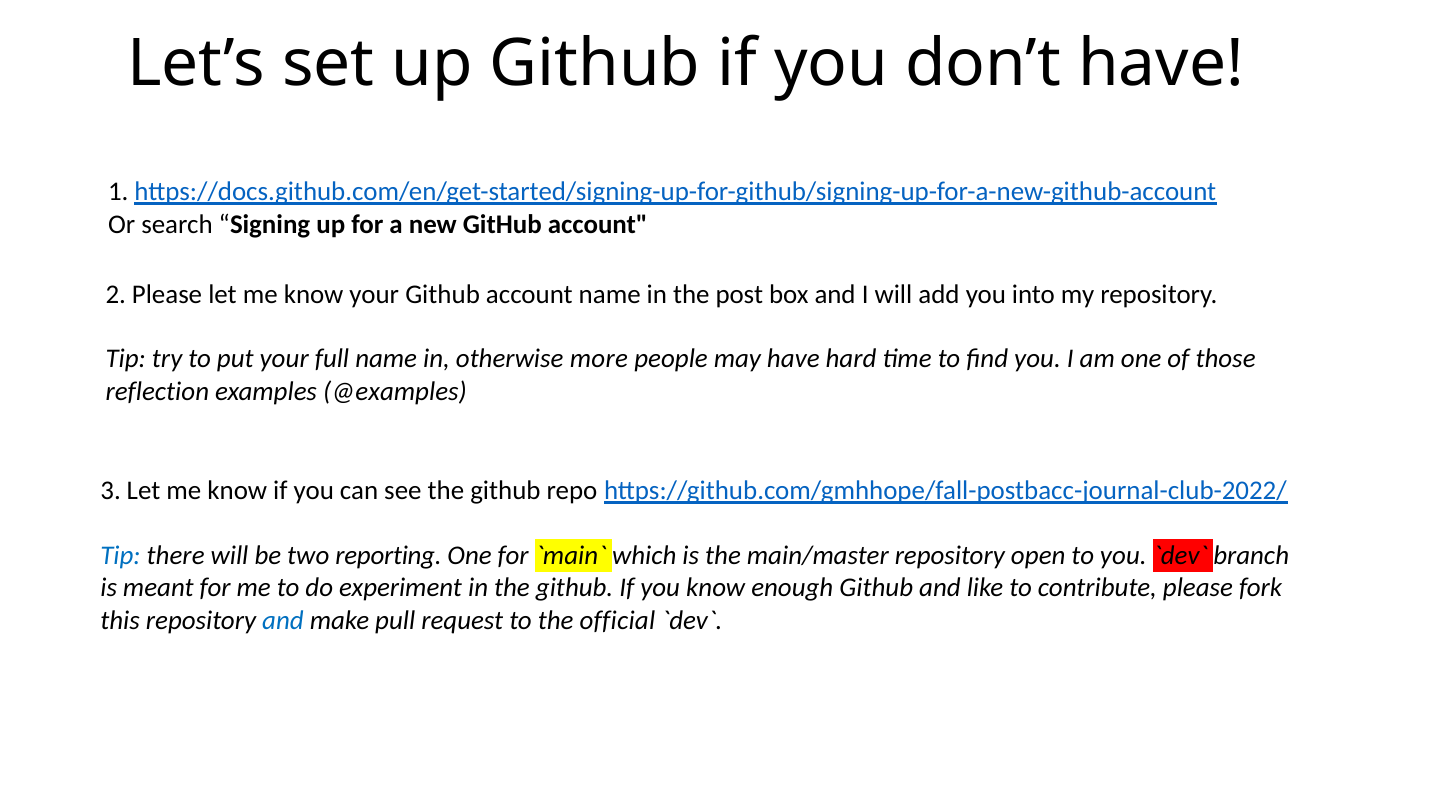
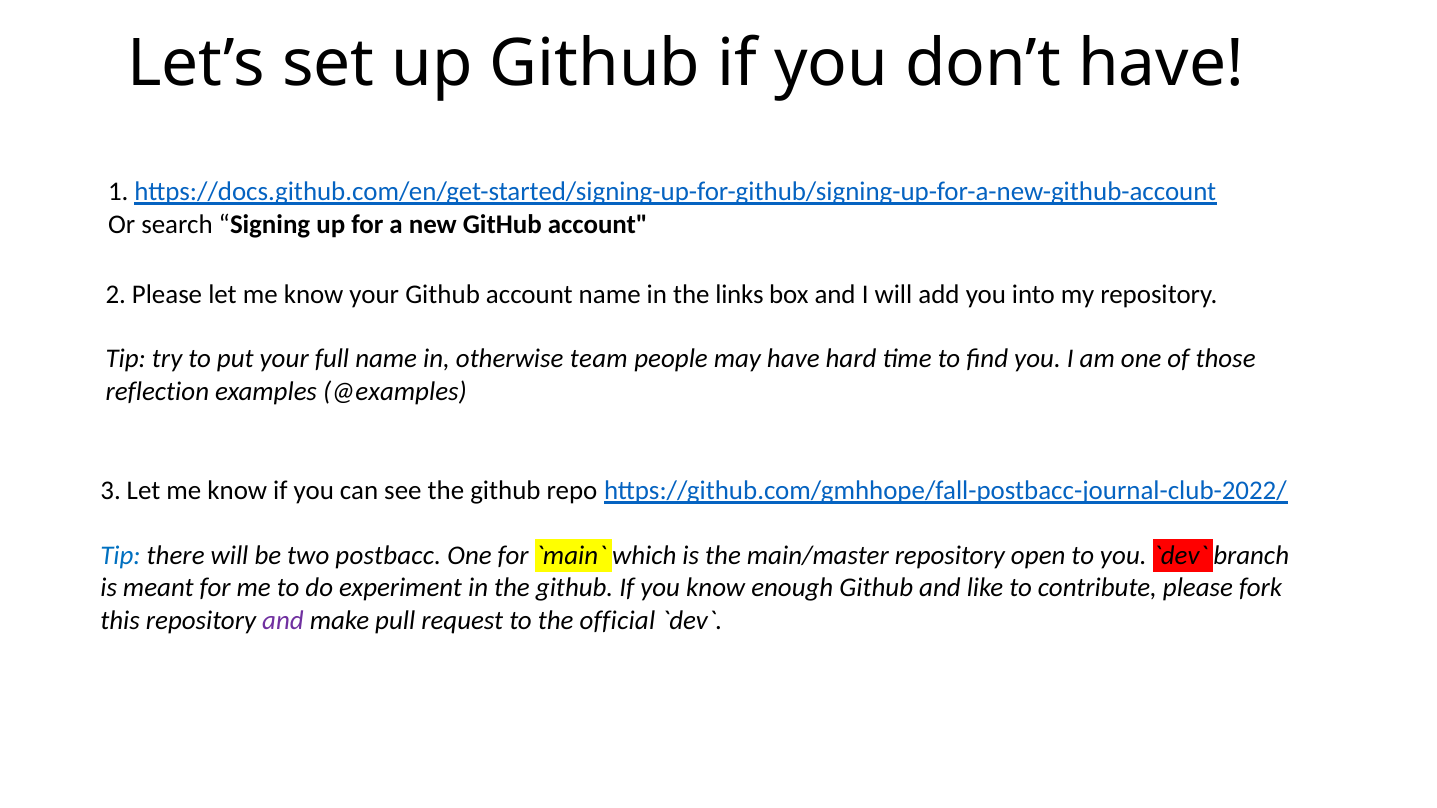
post: post -> links (739, 294)
more: more -> team (599, 359)
reporting: reporting -> postbacc (388, 556)
and colour: blue -> purple (283, 621)
